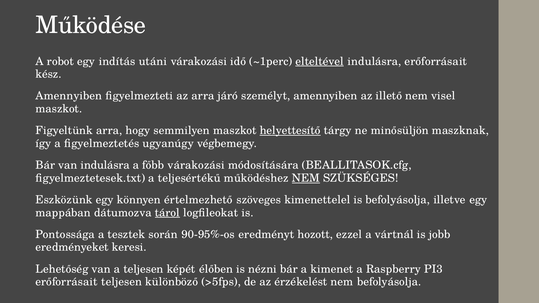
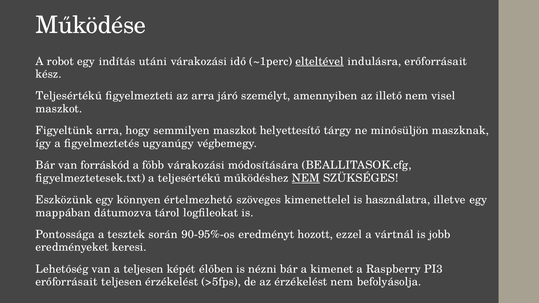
Amennyiben: Amennyiben -> Teljesértékű (69, 96)
helyettesítő underline: present -> none (290, 131)
van indulásra: indulásra -> forráskód (105, 165)
is befolyásolja: befolyásolja -> használatra (398, 200)
tárol underline: present -> none (167, 213)
teljesen különböző: különböző -> érzékelést (172, 282)
